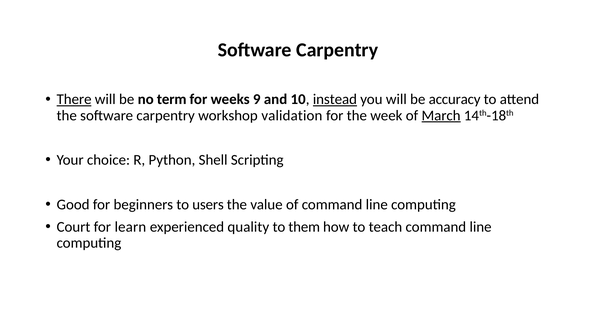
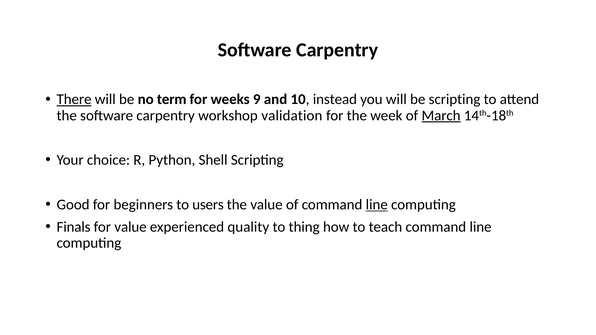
instead underline: present -> none (335, 99)
be accuracy: accuracy -> scripting (455, 99)
line underline: none -> present (377, 205)
Court: Court -> Finals (74, 227)
for learn: learn -> value (130, 227)
them: them -> thing (304, 227)
